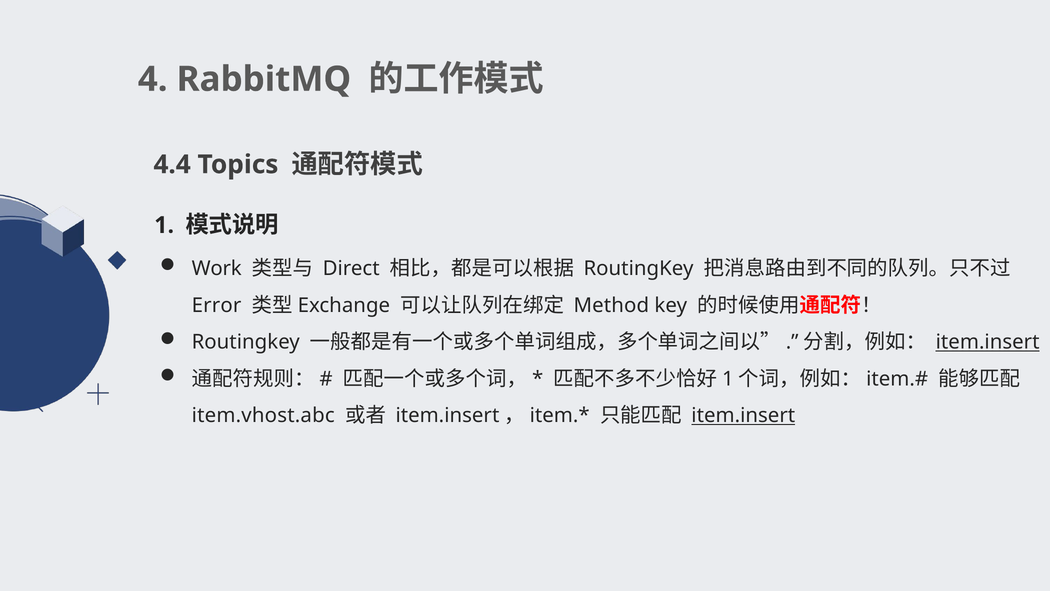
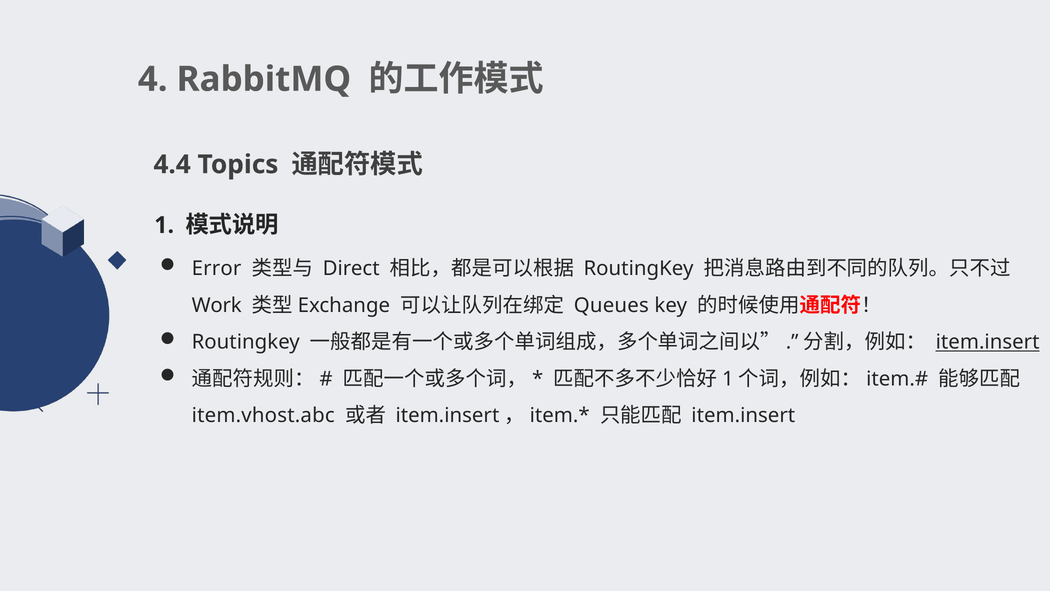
Work: Work -> Error (217, 268)
Error: Error -> Work (217, 305)
Method: Method -> Queues (611, 305)
item.insert underline: present -> none (743, 415)
